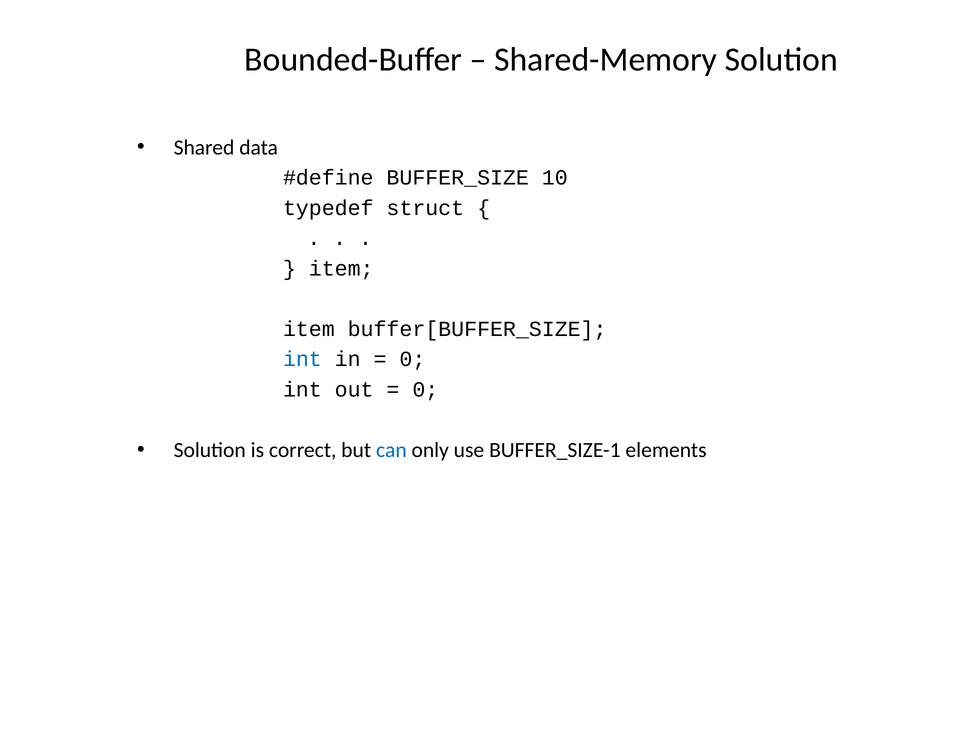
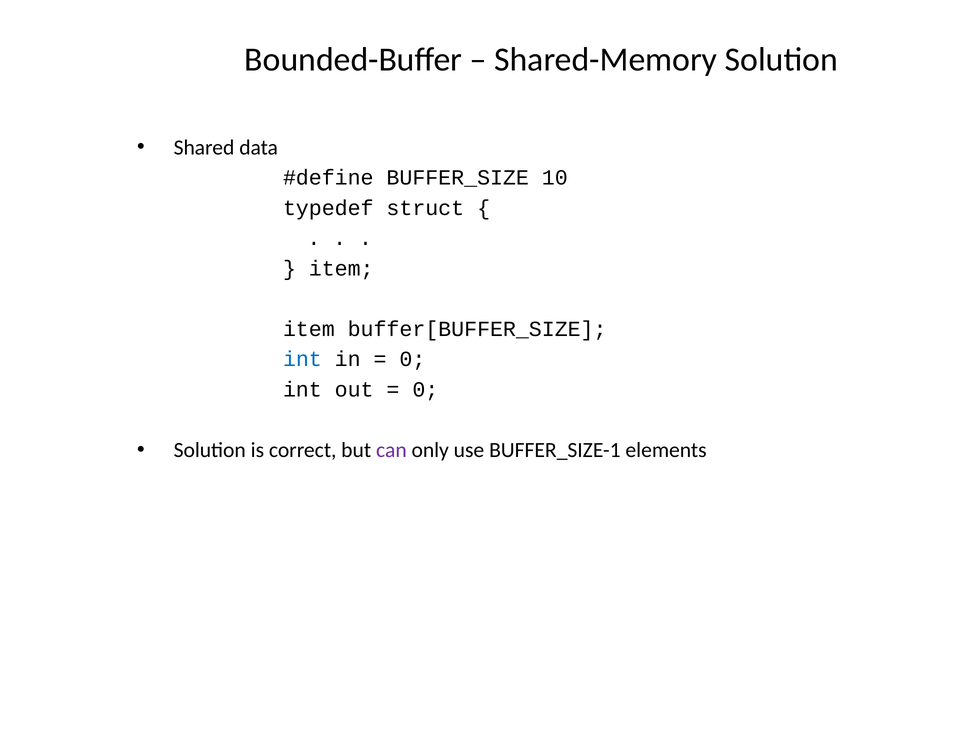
can colour: blue -> purple (391, 450)
